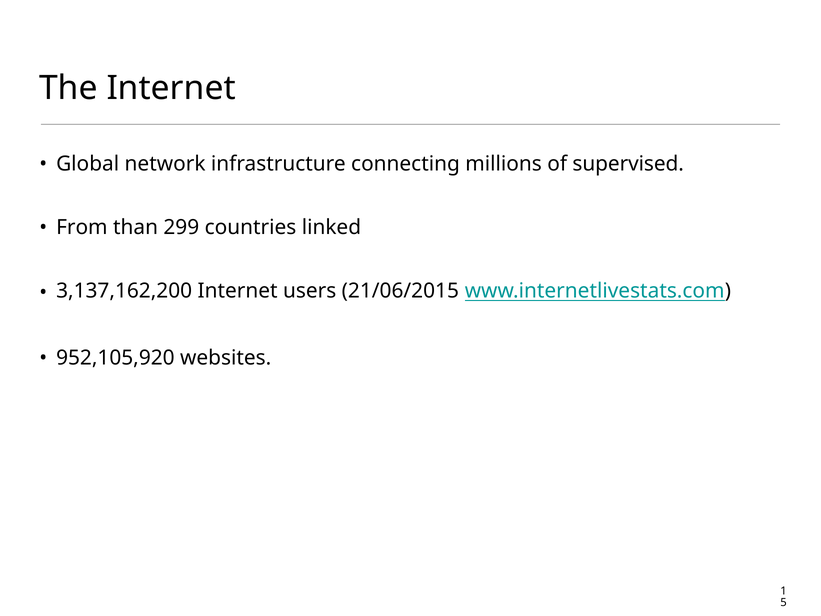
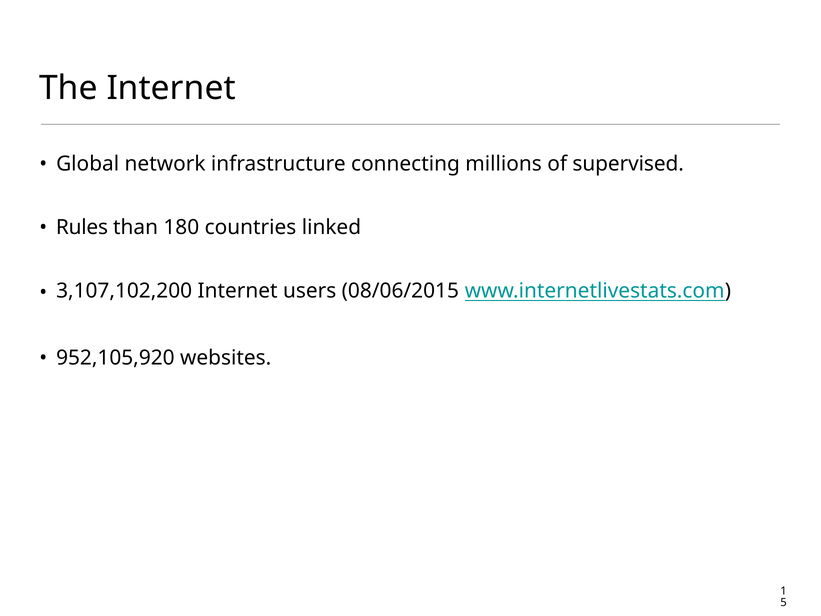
From: From -> Rules (82, 227)
299: 299 -> 180 (181, 227)
3,137,162,200: 3,137,162,200 -> 3,107,102,200 (124, 291)
21/06/2015: 21/06/2015 -> 08/06/2015 (400, 291)
